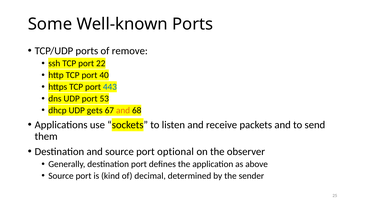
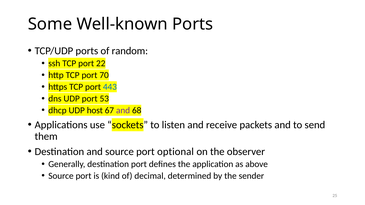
remove: remove -> random (130, 51)
40: 40 -> 70 (104, 75)
gets: gets -> host (95, 111)
and colour: orange -> purple (123, 111)
